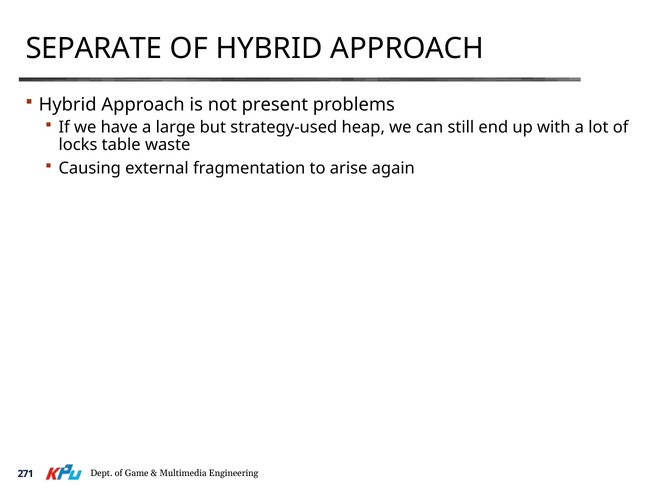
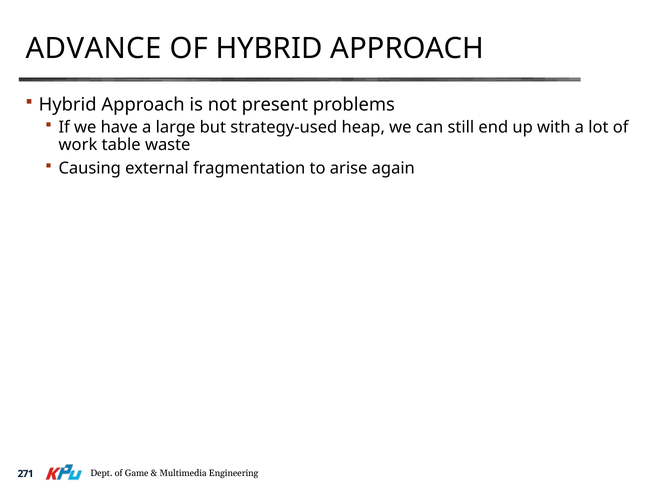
SEPARATE: SEPARATE -> ADVANCE (94, 48)
locks: locks -> work (78, 145)
